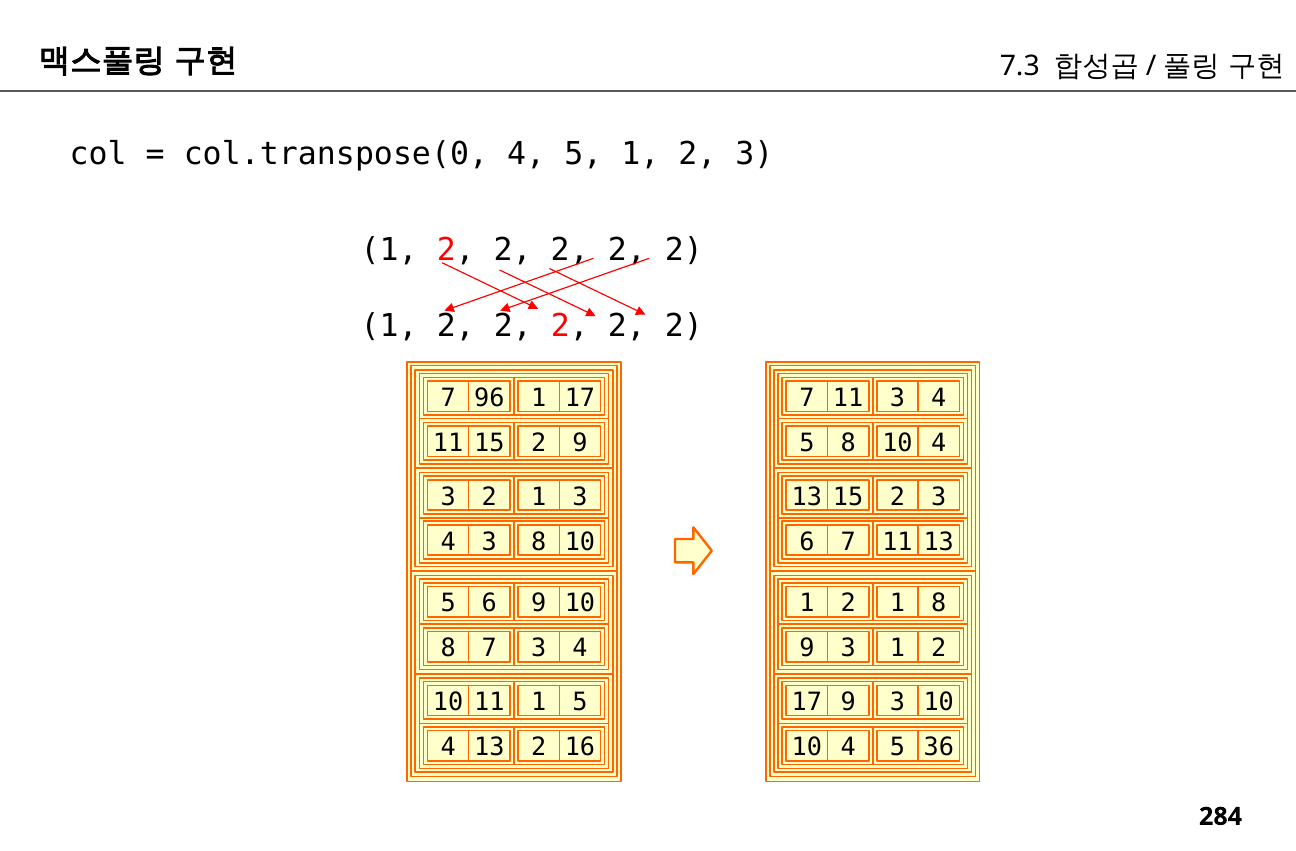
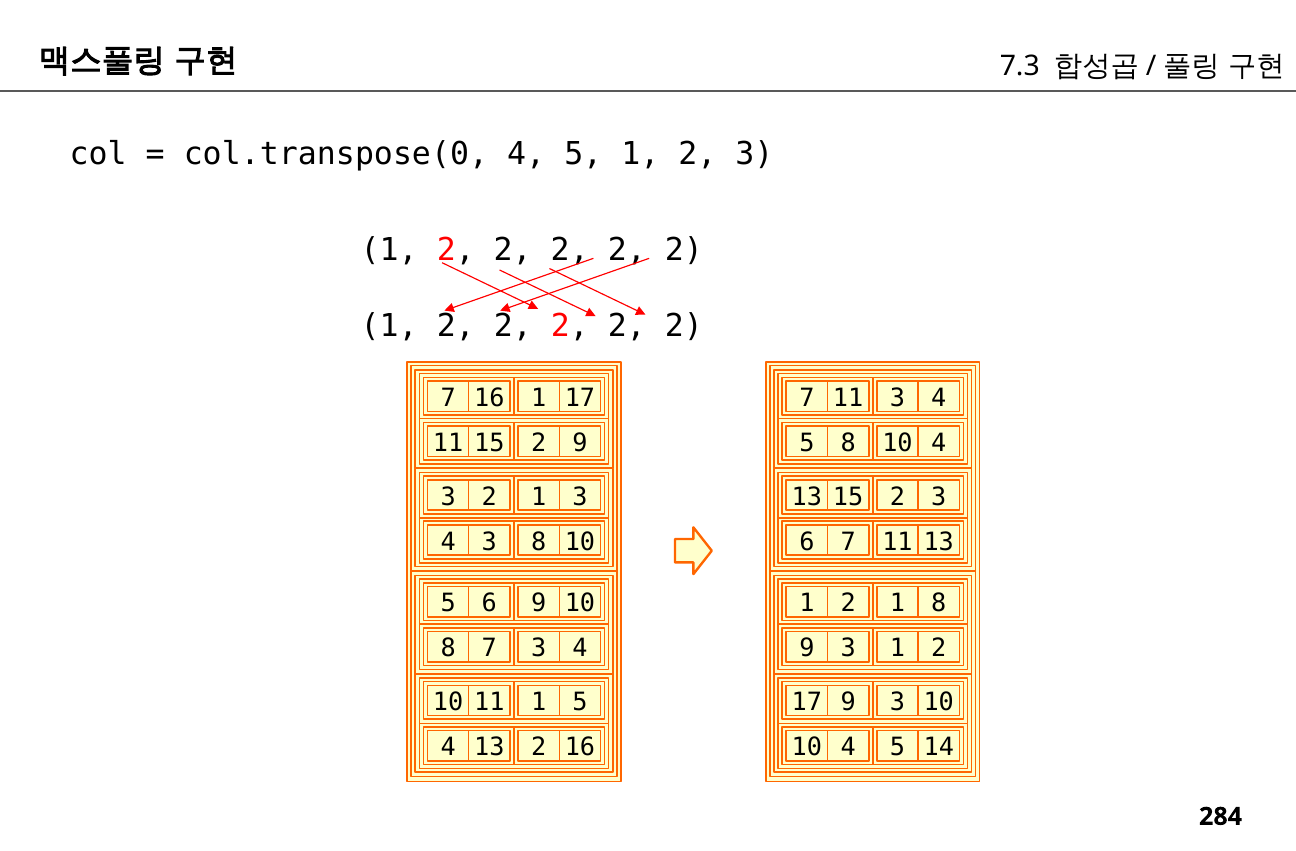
7 96: 96 -> 16 (489, 398)
36: 36 -> 14 (939, 748)
